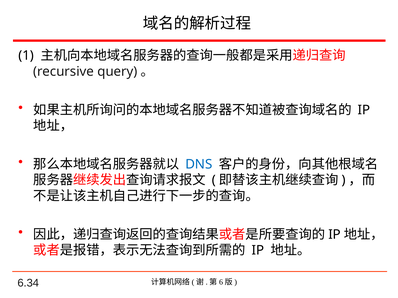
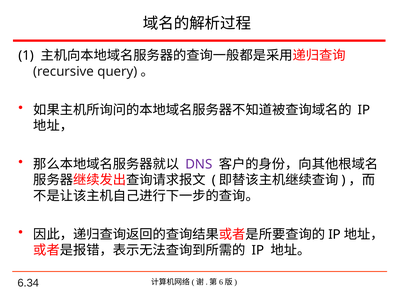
DNS colour: blue -> purple (199, 164)
